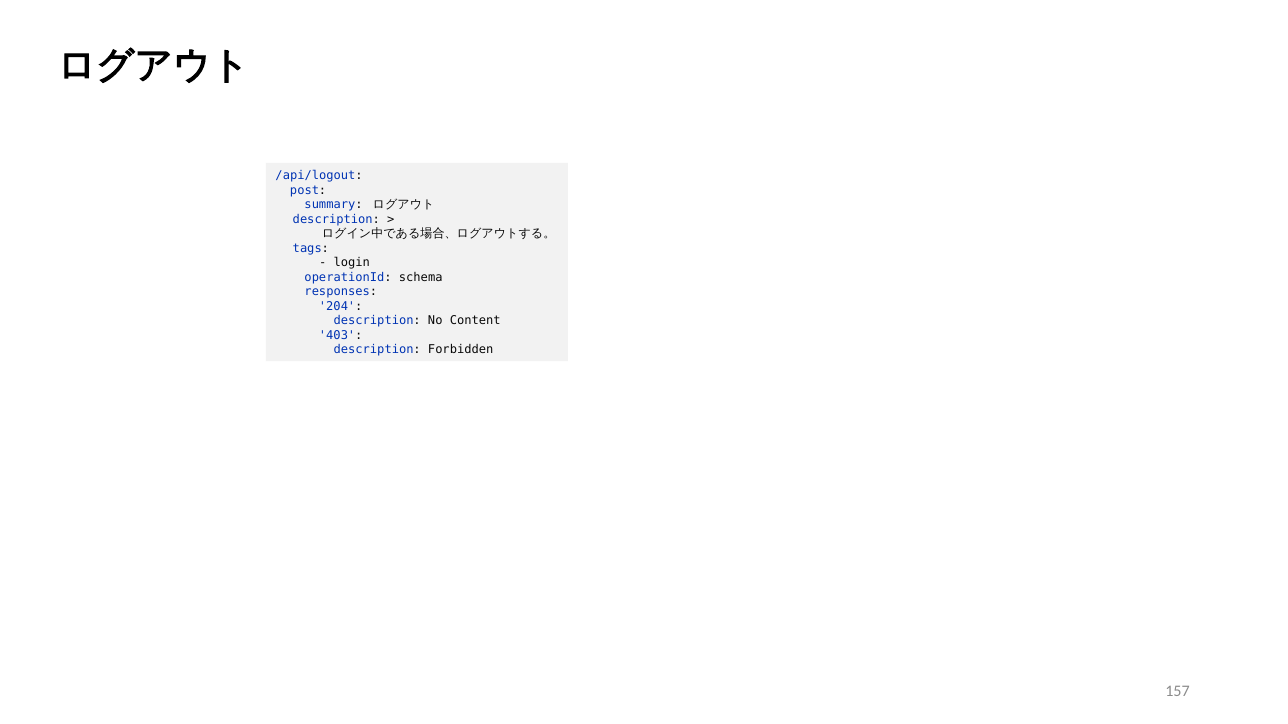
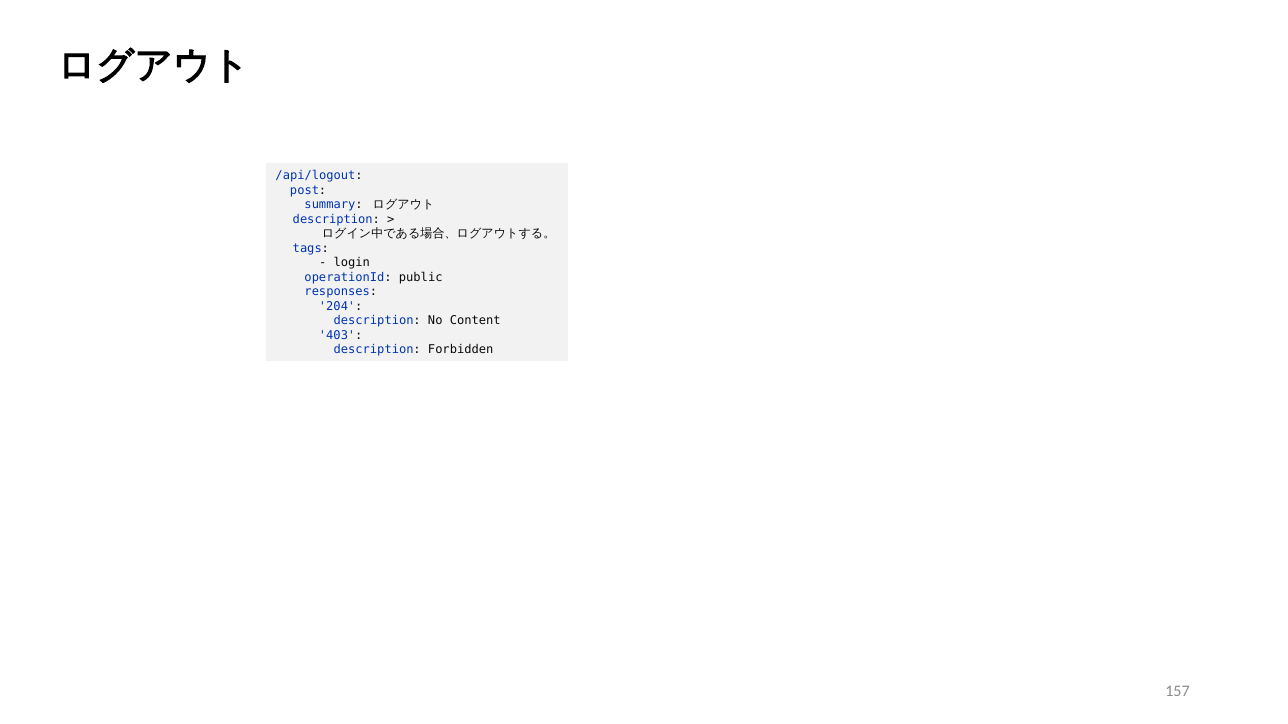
schema: schema -> public (421, 278)
